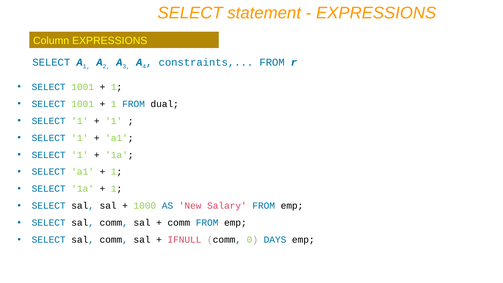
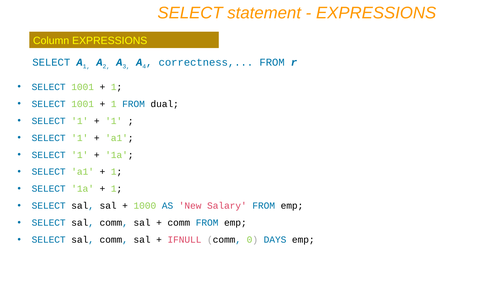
constraints: constraints -> correctness (206, 62)
